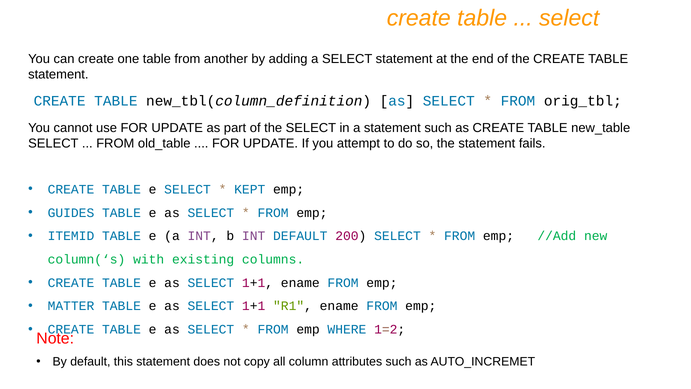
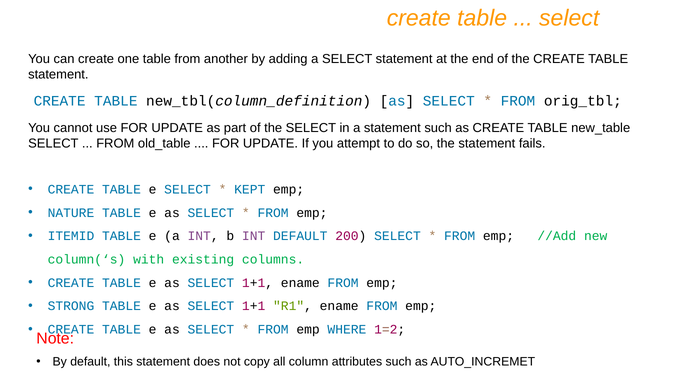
GUIDES: GUIDES -> NATURE (71, 213)
MATTER: MATTER -> STRONG (71, 306)
